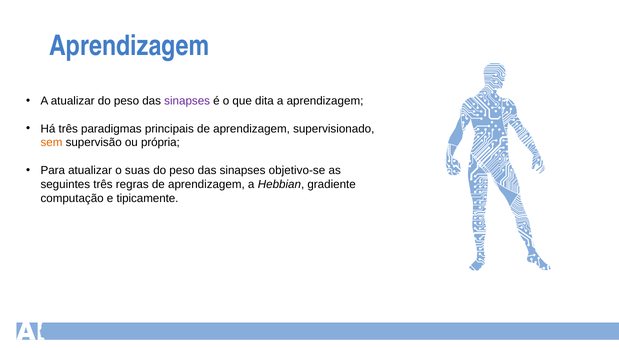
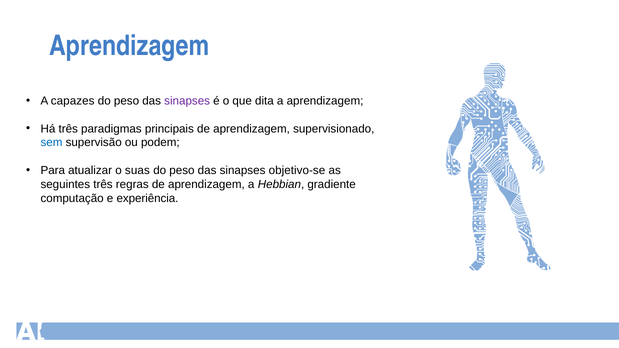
A atualizar: atualizar -> capazes (73, 101)
sem colour: orange -> blue (51, 143)
própria: própria -> podem (160, 143)
tipicamente: tipicamente -> experiência (147, 198)
